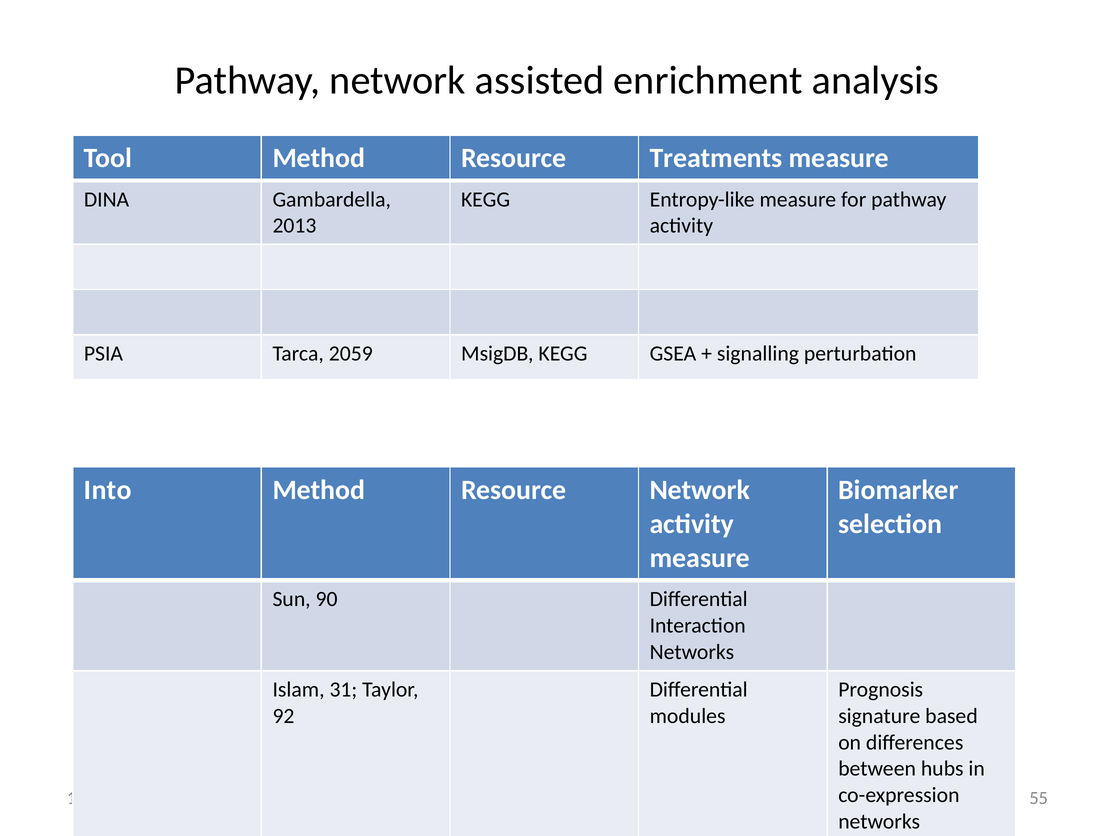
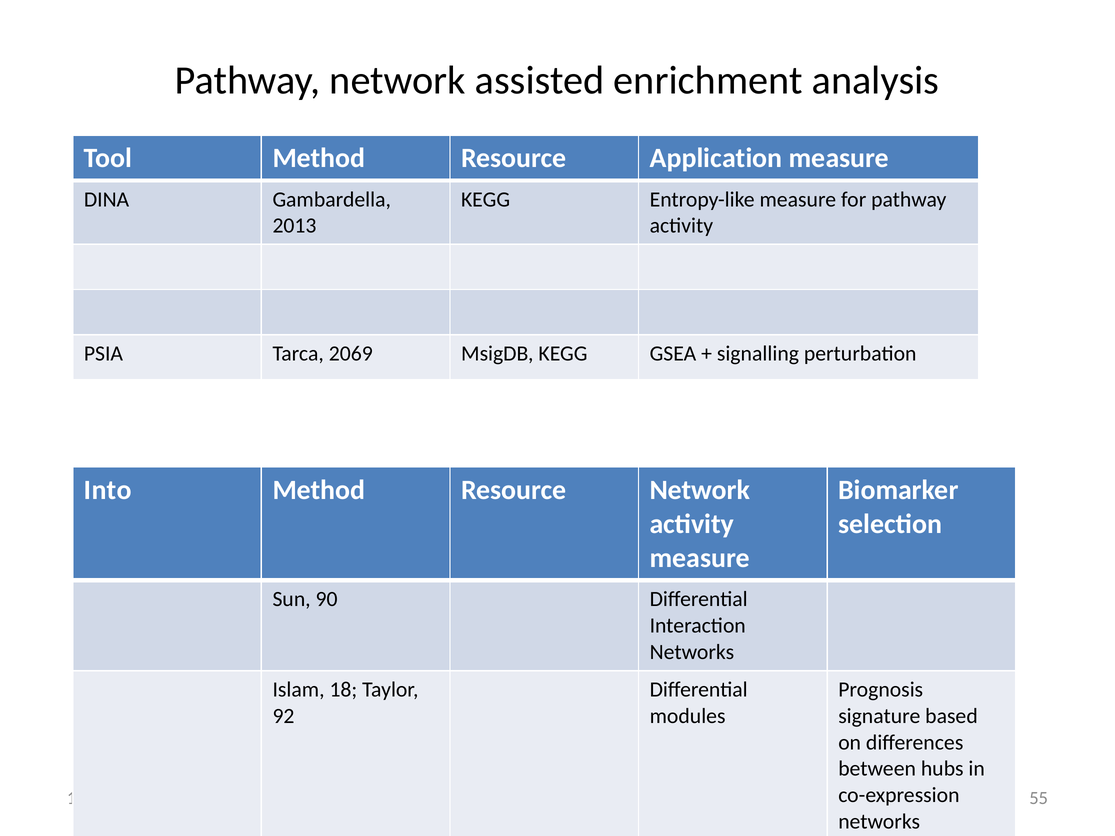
Treatments: Treatments -> Application (716, 158)
2059: 2059 -> 2069 (351, 354)
31: 31 -> 18 (343, 690)
